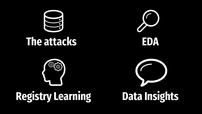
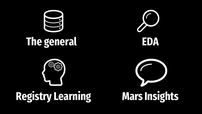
attacks: attacks -> general (60, 42)
Data: Data -> Mars (132, 96)
